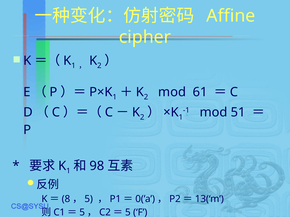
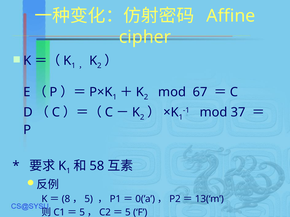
61: 61 -> 67 (200, 92)
51: 51 -> 37 (238, 112)
98: 98 -> 58 (97, 166)
